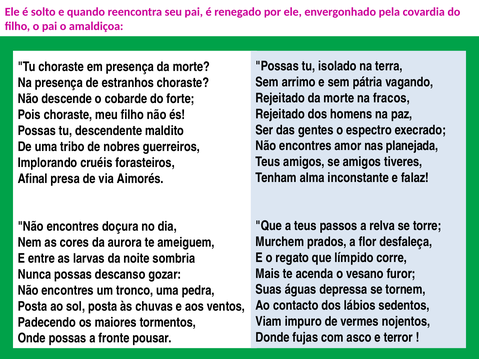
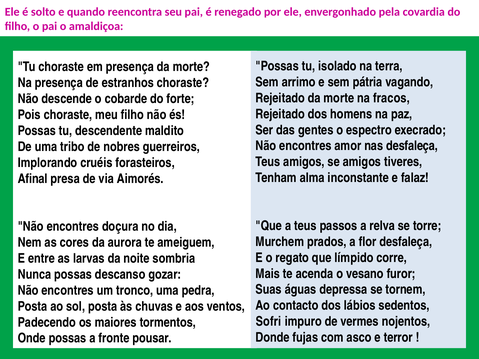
nas planejada: planejada -> desfaleça (412, 146)
Viam: Viam -> Sofri (269, 322)
